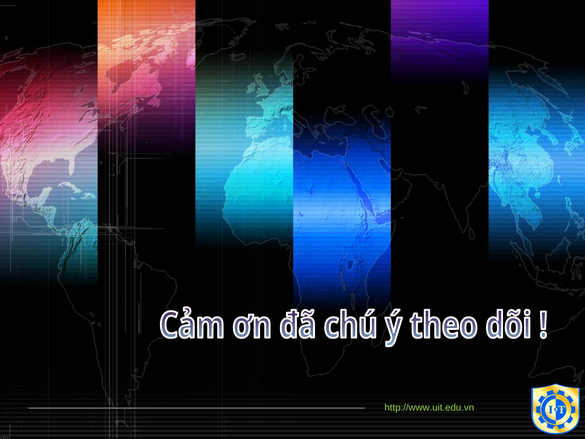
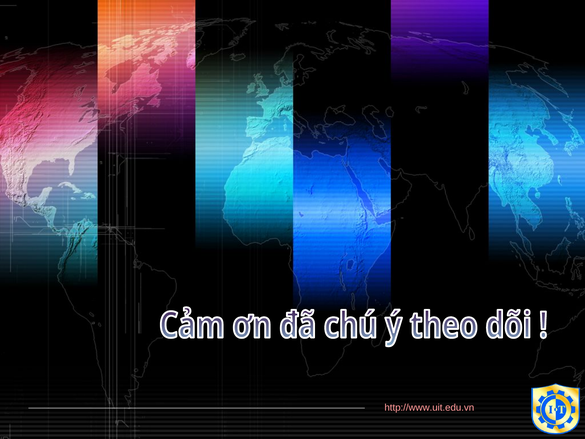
http://www.uit.edu.vn colour: light green -> pink (429, 407)
